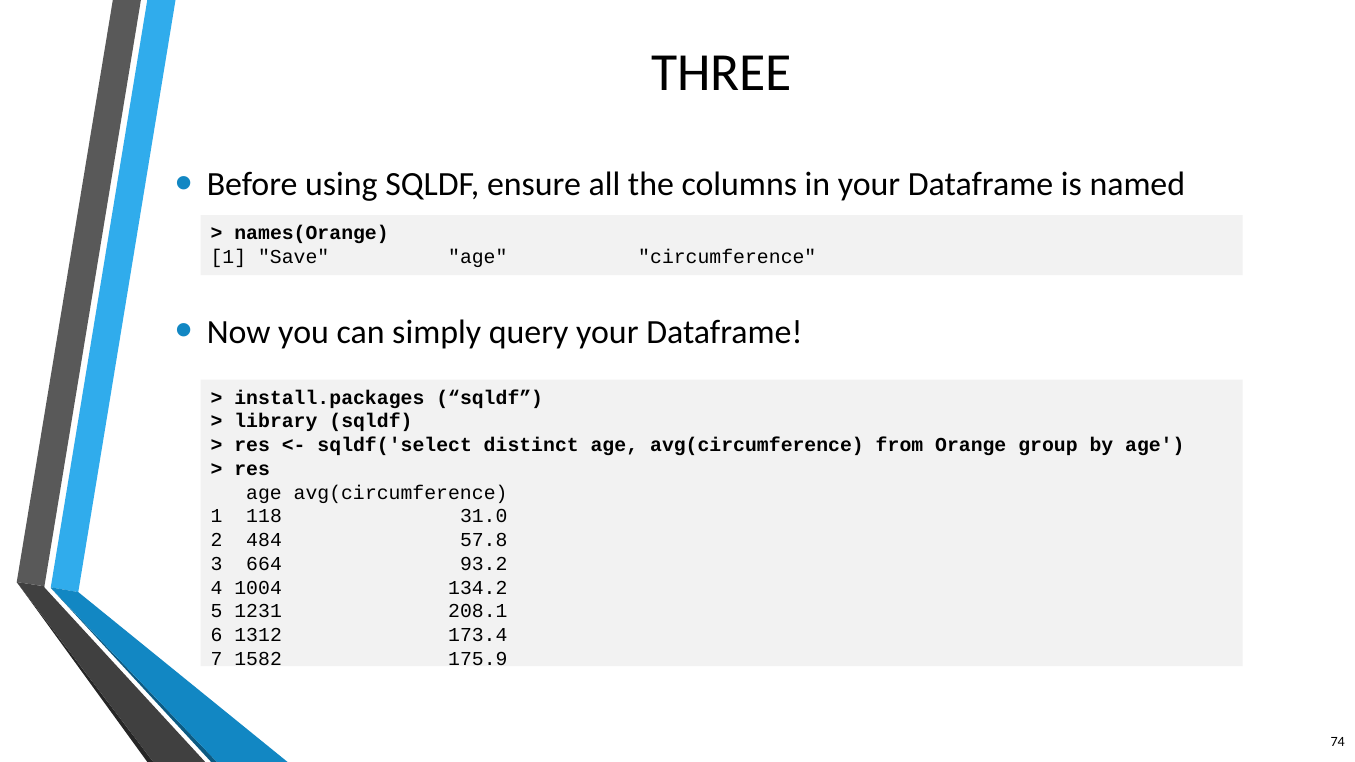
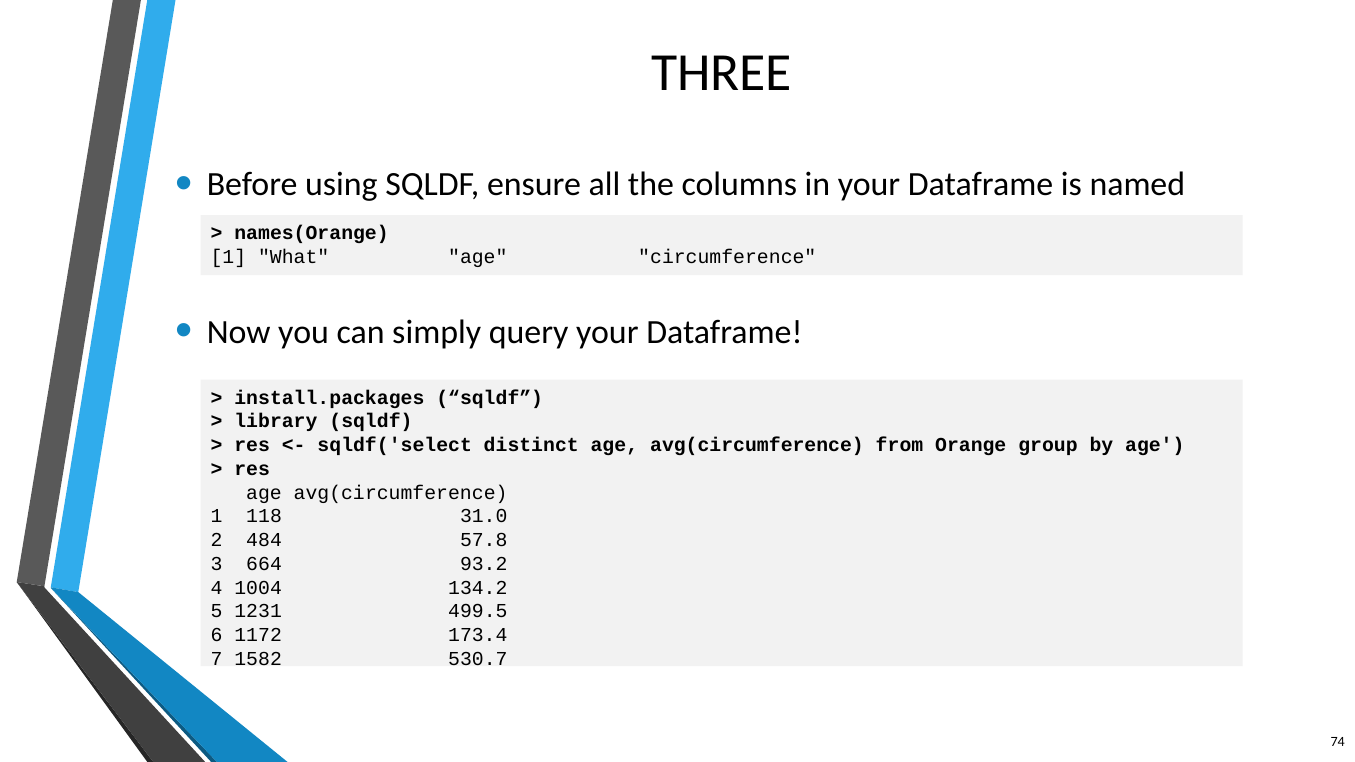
Save: Save -> What (294, 257)
208.1: 208.1 -> 499.5 (478, 611)
1312: 1312 -> 1172 (258, 635)
175.9: 175.9 -> 530.7 (478, 659)
